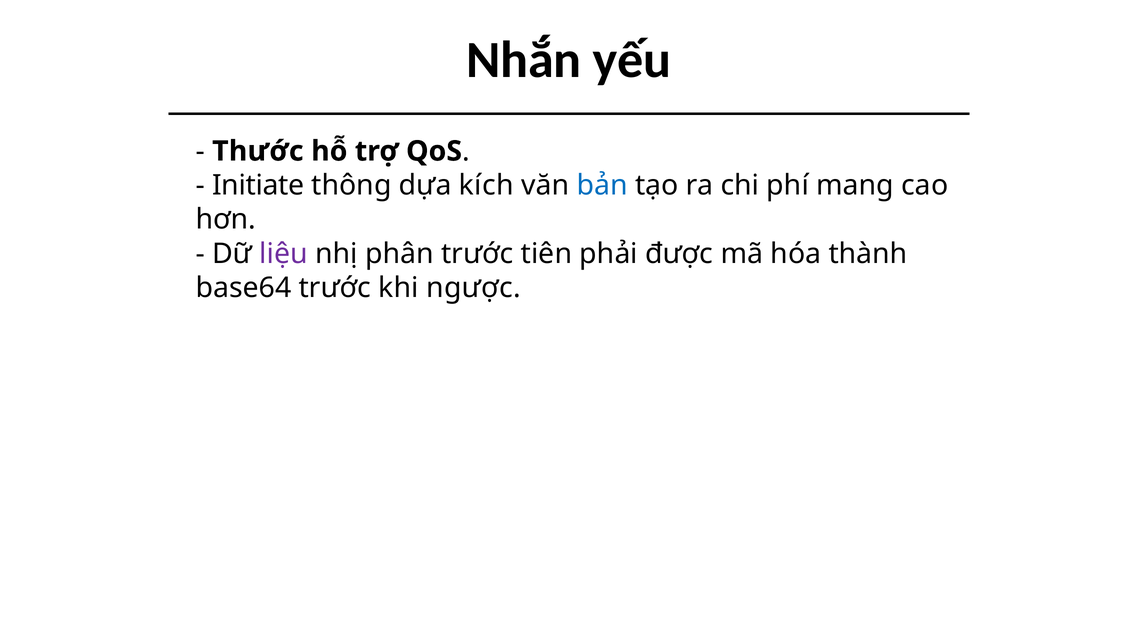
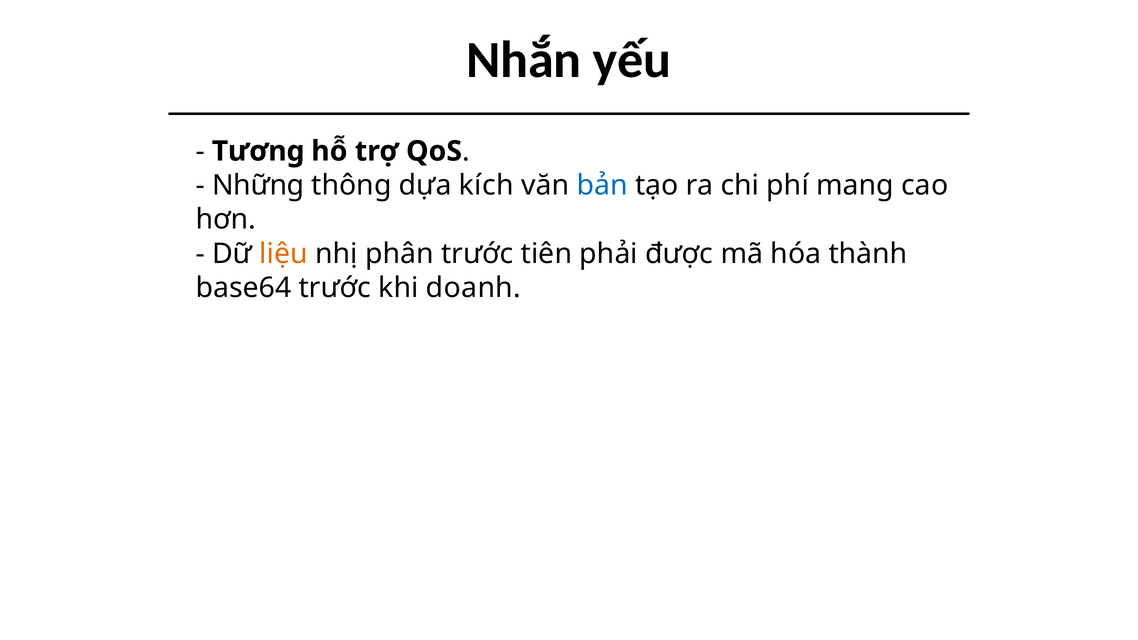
Thước: Thước -> Tương (258, 151)
Initiate: Initiate -> Những (258, 185)
liệu colour: purple -> orange (284, 254)
ngược: ngược -> doanh (473, 288)
